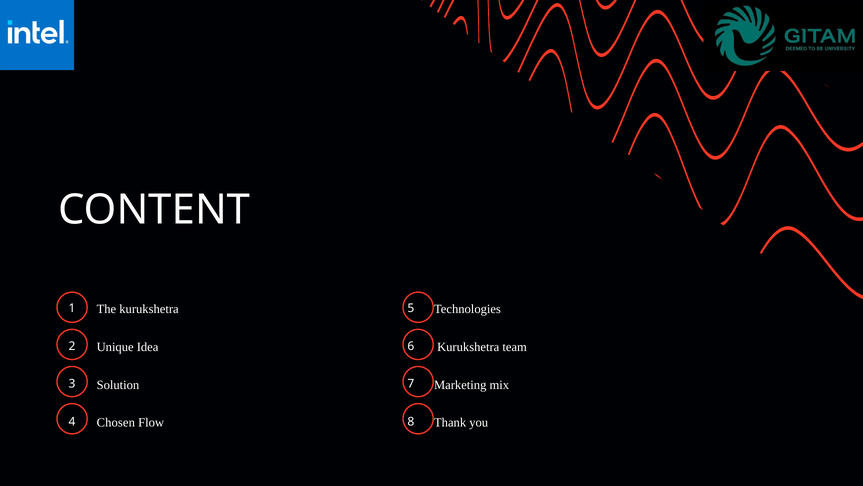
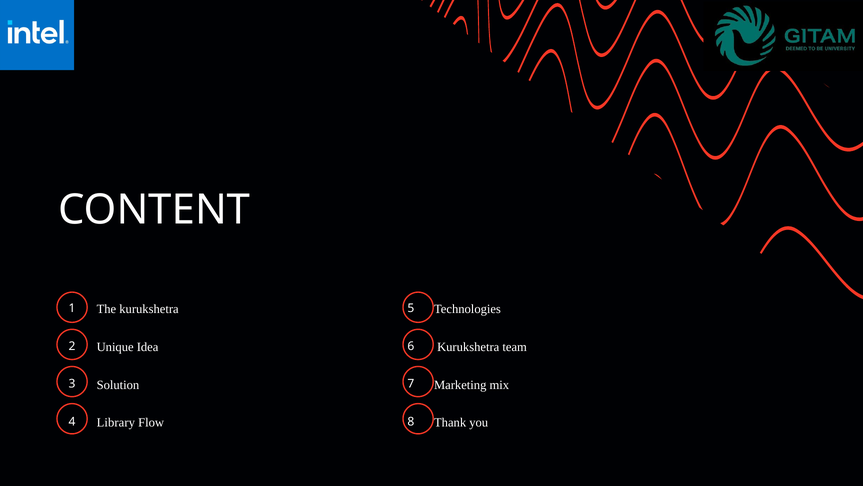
Chosen: Chosen -> Library (116, 422)
